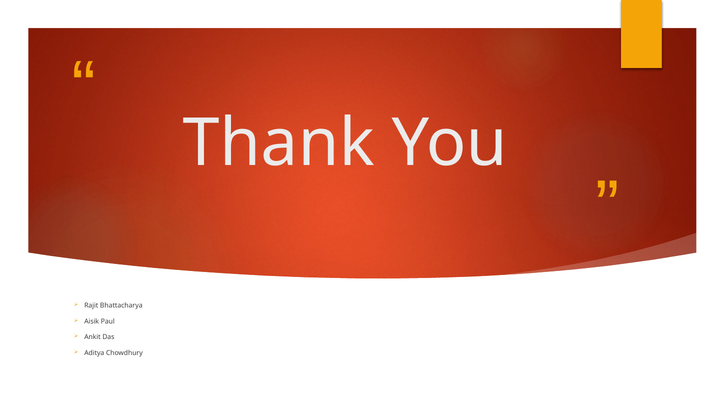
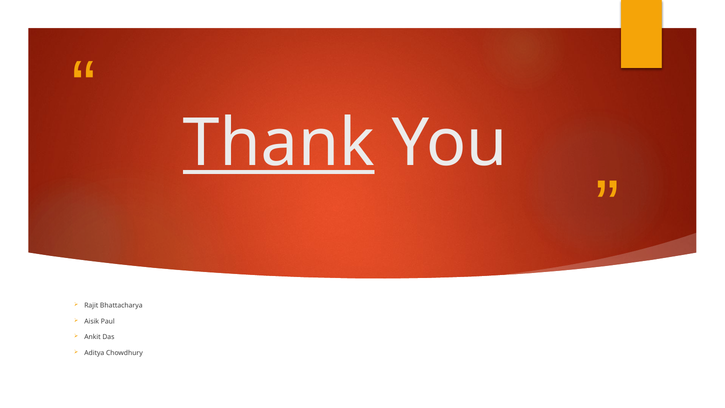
Thank underline: none -> present (279, 143)
